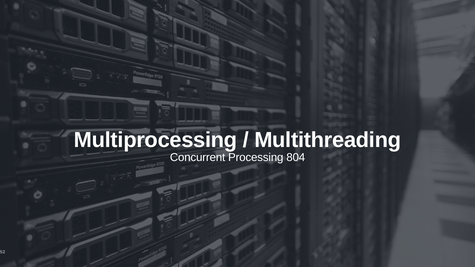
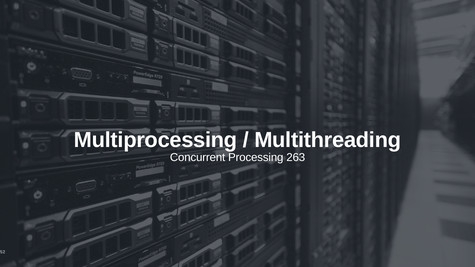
804: 804 -> 263 (296, 158)
